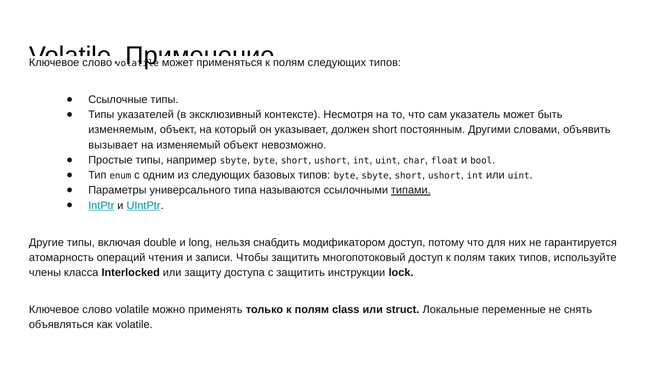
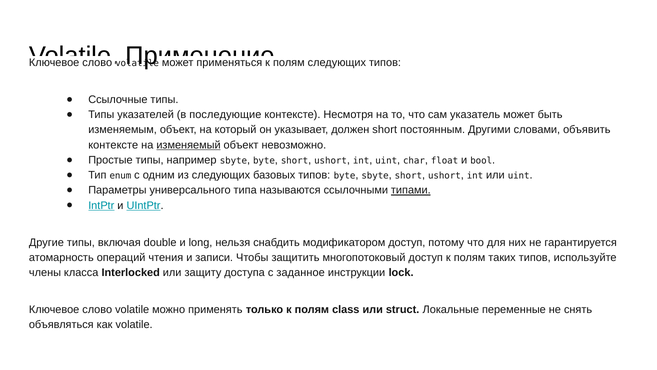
эксклюзивный: эксклюзивный -> последующие (225, 115)
вызывает: вызывает -> контексте (113, 145)
изменяемый underline: none -> present (189, 145)
с защитить: защитить -> заданное (301, 272)
